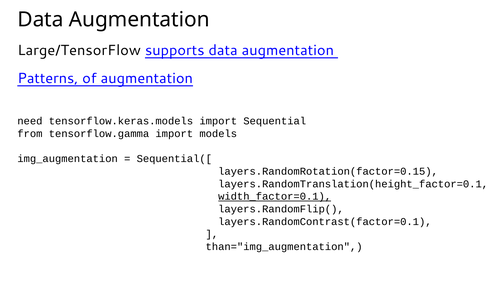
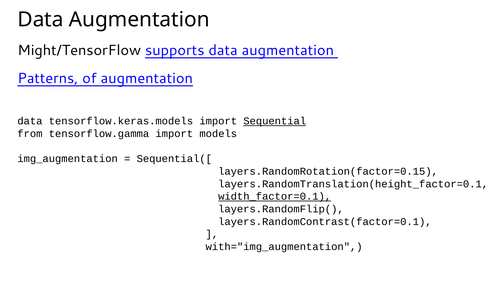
Large/TensorFlow: Large/TensorFlow -> Might/TensorFlow (79, 50)
need: need -> data (30, 121)
Sequential underline: none -> present (275, 121)
than="img_augmentation: than="img_augmentation -> with="img_augmentation (284, 247)
